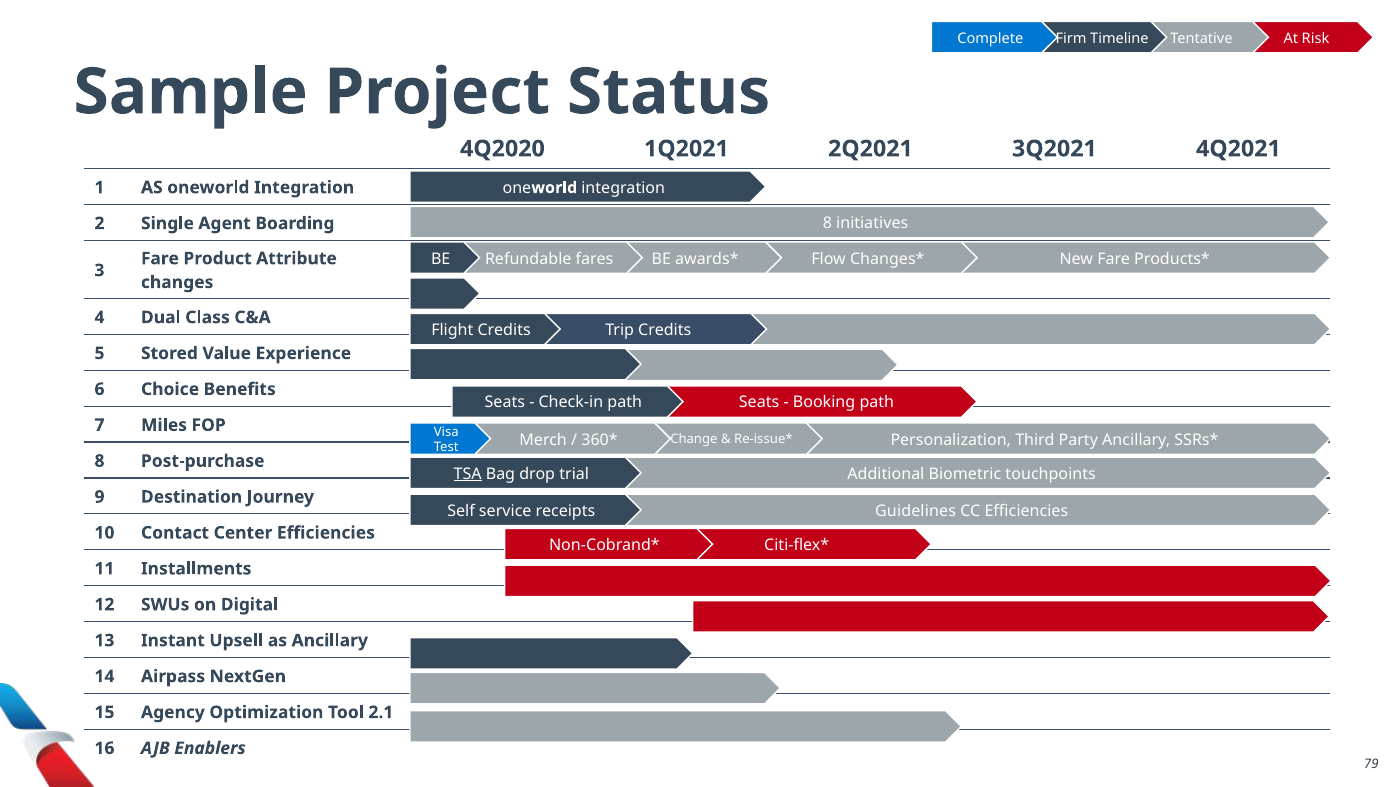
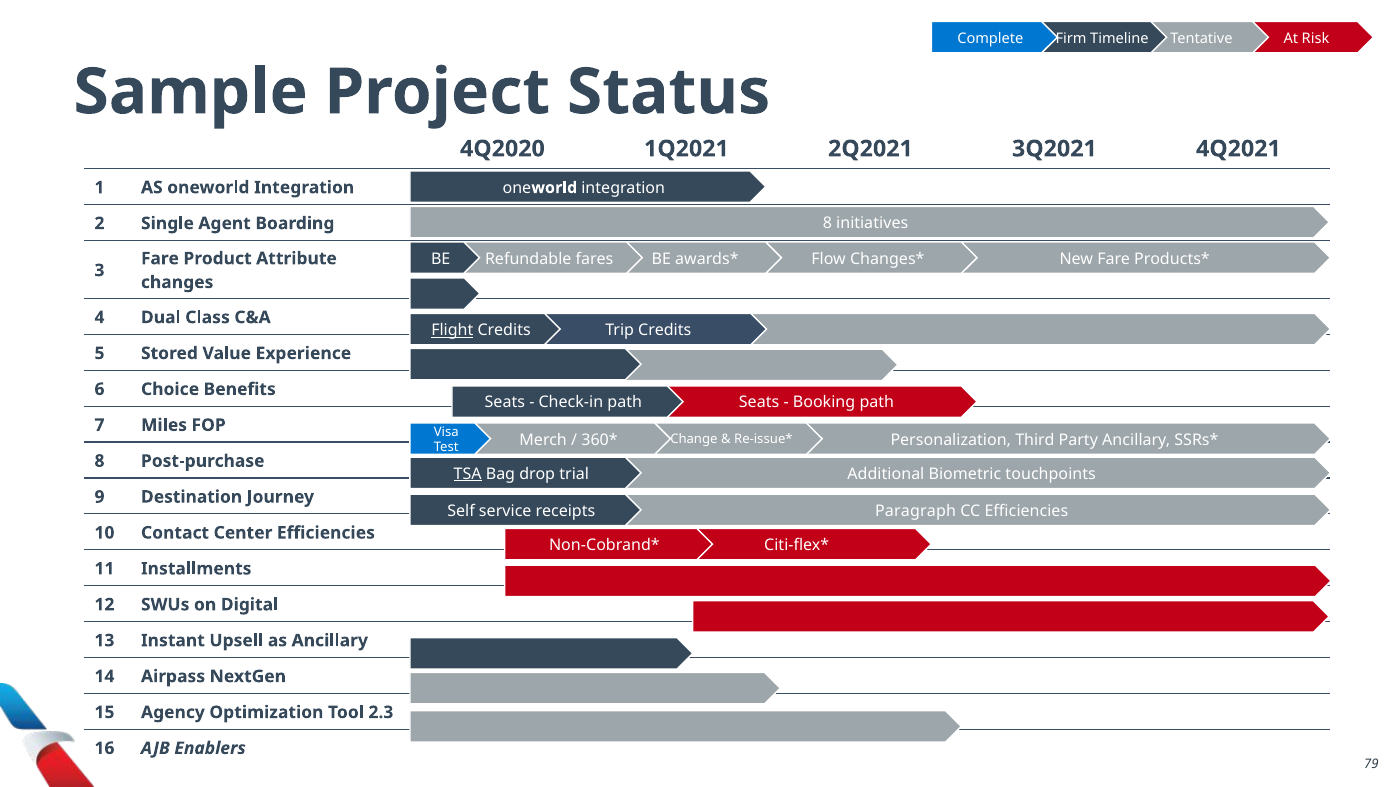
Flight underline: none -> present (452, 330)
Guidelines: Guidelines -> Paragraph (916, 511)
2.1: 2.1 -> 2.3 (381, 713)
